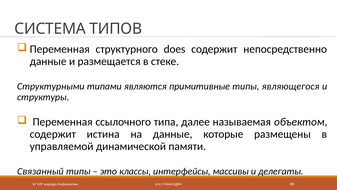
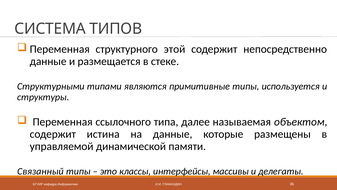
does: does -> этой (174, 49)
являющегося: являющегося -> используется (291, 86)
